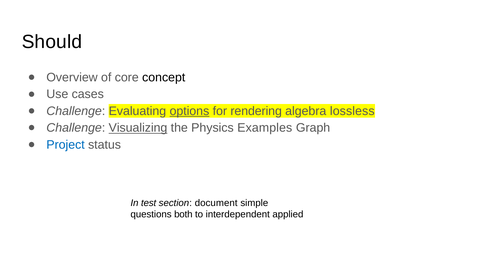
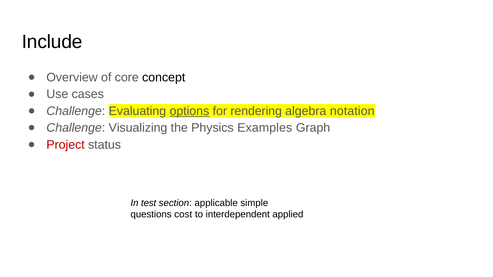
Should: Should -> Include (52, 42)
lossless: lossless -> notation (352, 111)
Visualizing underline: present -> none (138, 128)
Project colour: blue -> red (66, 145)
document: document -> applicable (216, 203)
both: both -> cost (183, 215)
